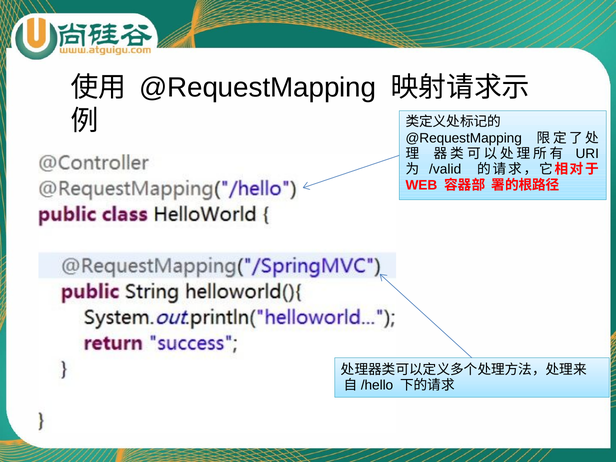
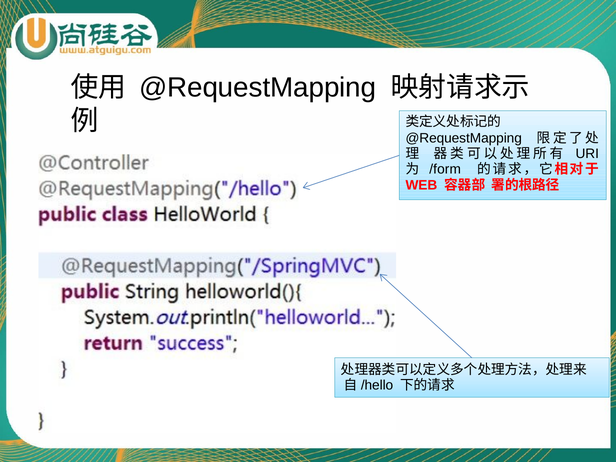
/valid: /valid -> /form (445, 169)
